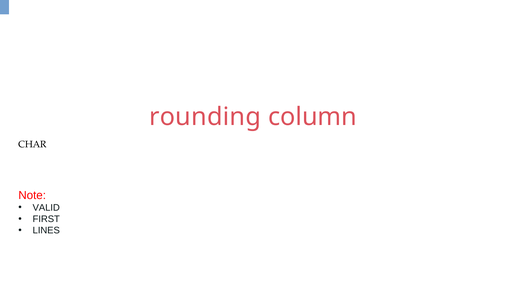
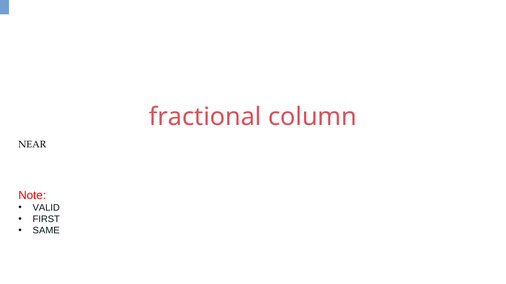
rounding: rounding -> fractional (205, 117)
CHAR: CHAR -> NEAR (32, 145)
LINES: LINES -> SAME (46, 231)
